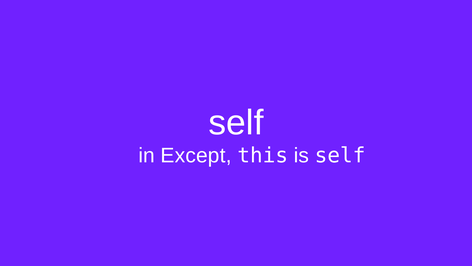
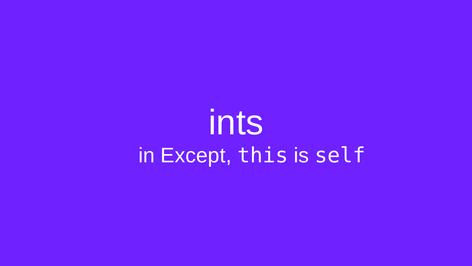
self: self -> ints (236, 123)
